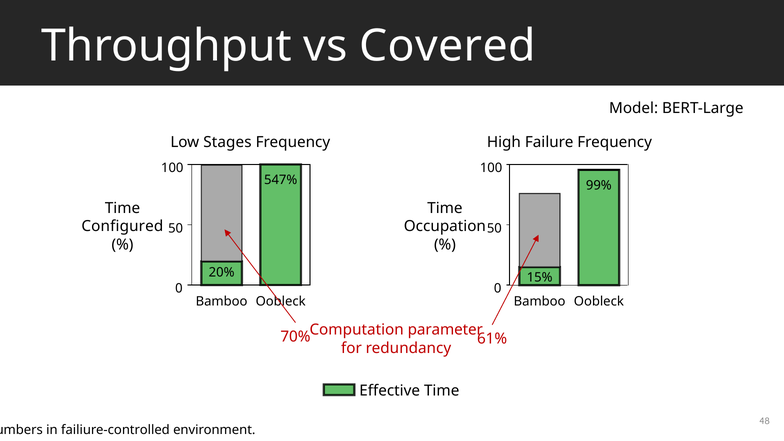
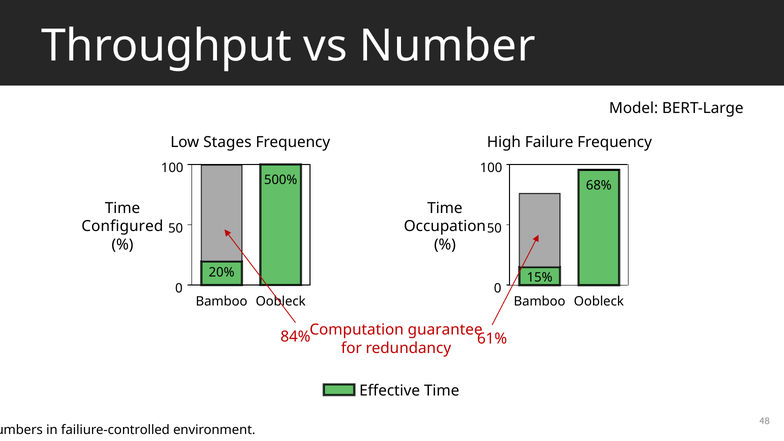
Covered: Covered -> Number (448, 46)
547%: 547% -> 500% (281, 180)
99%: 99% -> 68% (599, 185)
70%: 70% -> 84% (295, 337)
parameter: parameter -> guarantee (445, 330)
